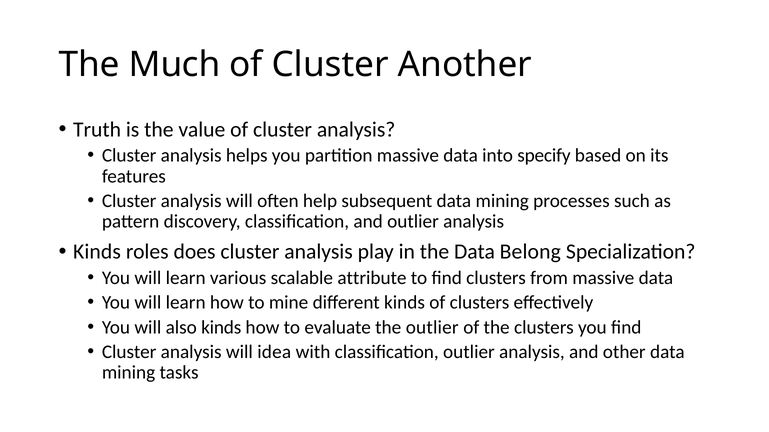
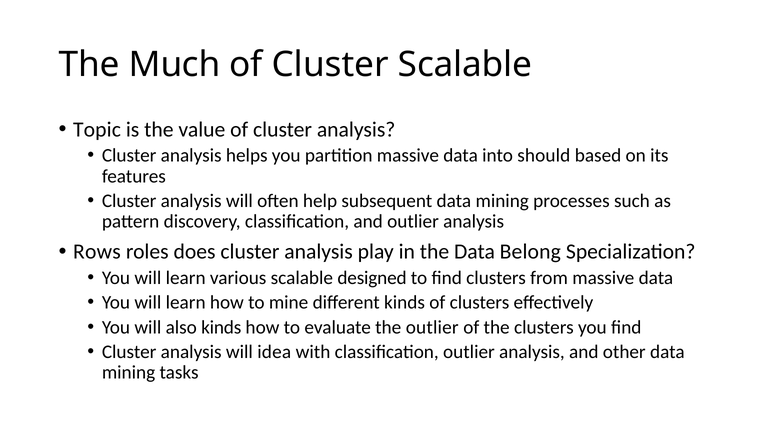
Cluster Another: Another -> Scalable (465, 65)
Truth: Truth -> Topic (97, 130)
specify: specify -> should (544, 156)
Kinds: Kinds -> Rows (97, 252)
attribute: attribute -> designed (372, 278)
